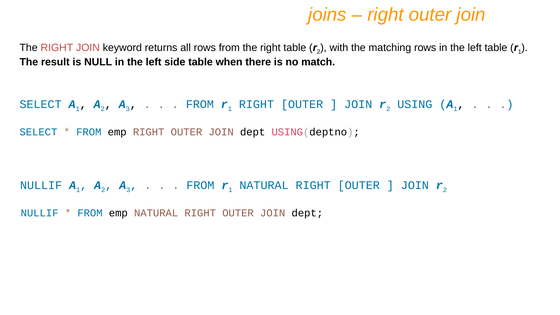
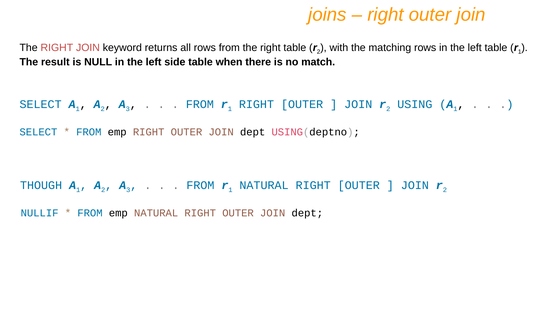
NULLIF: NULLIF -> THOUGH (41, 185)
